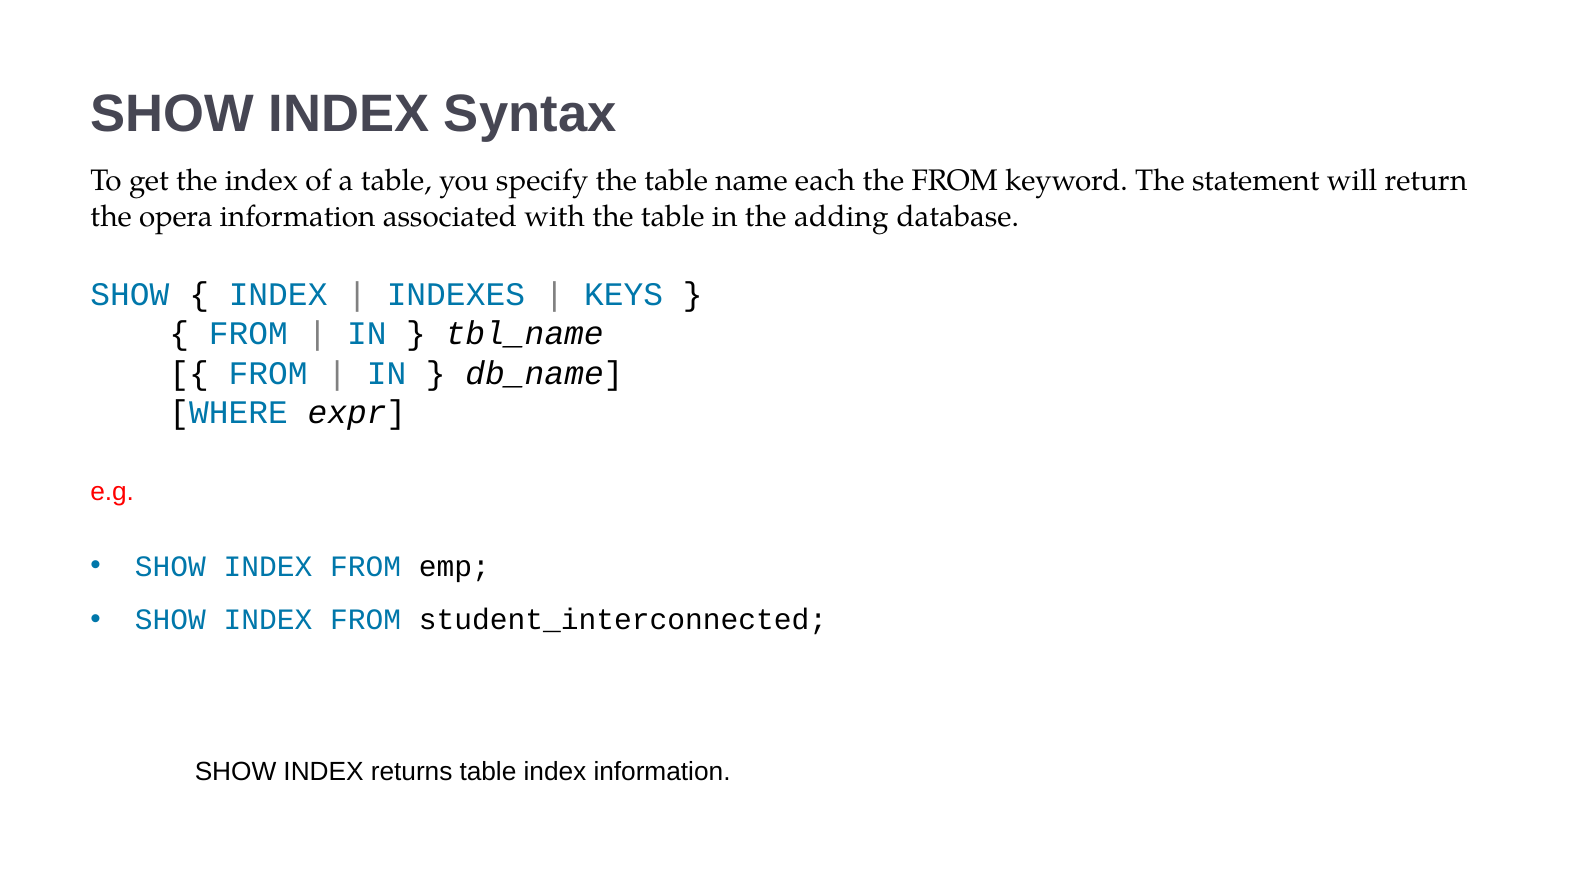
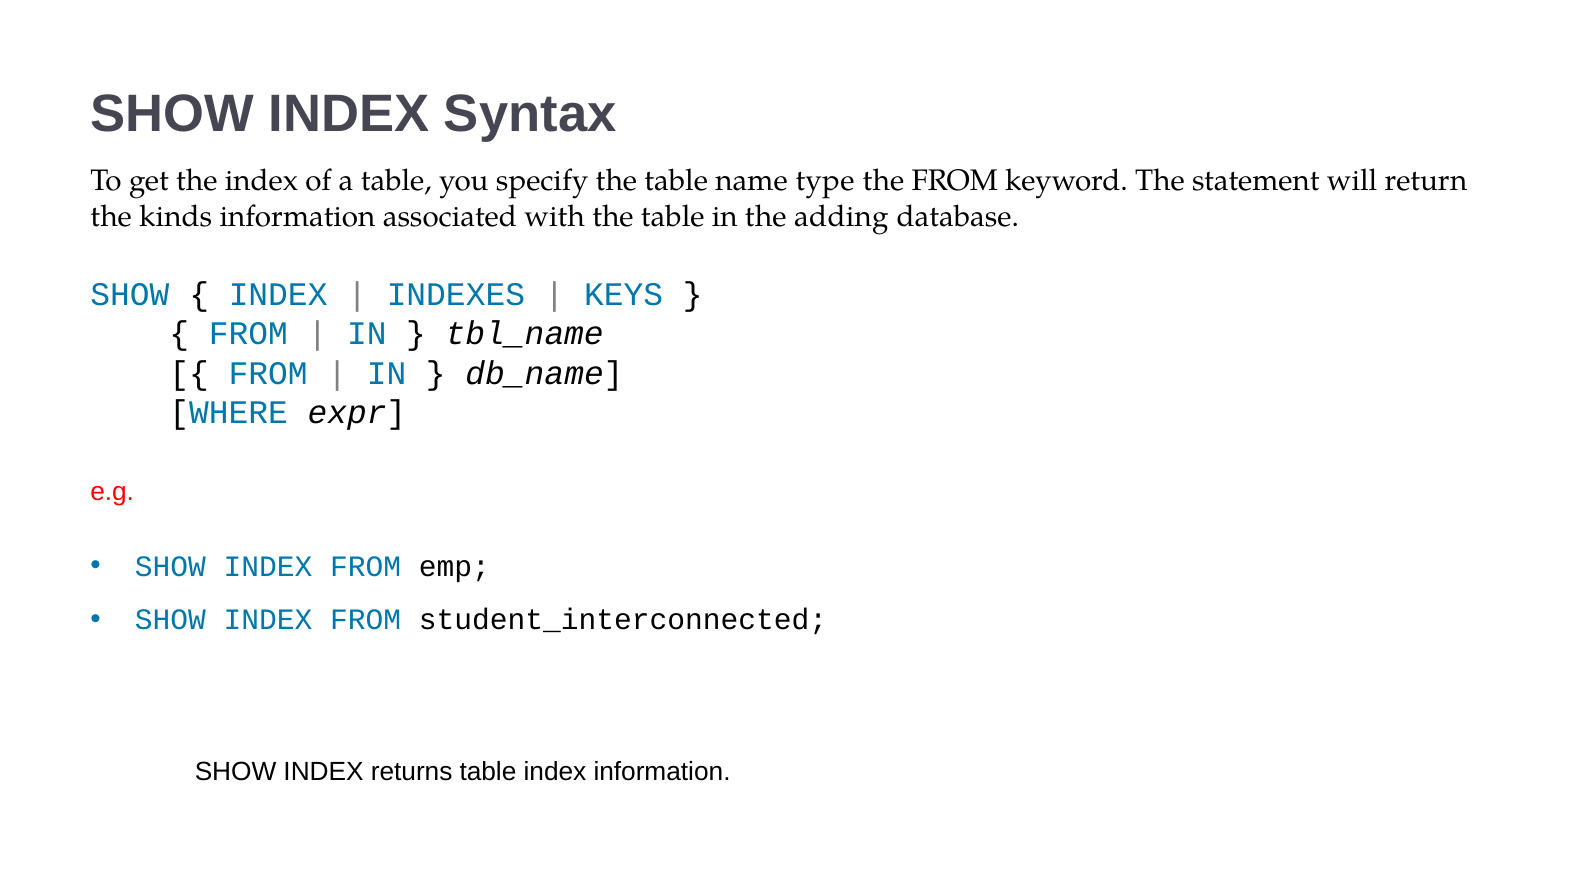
each: each -> type (825, 181)
opera: opera -> kinds (176, 216)
